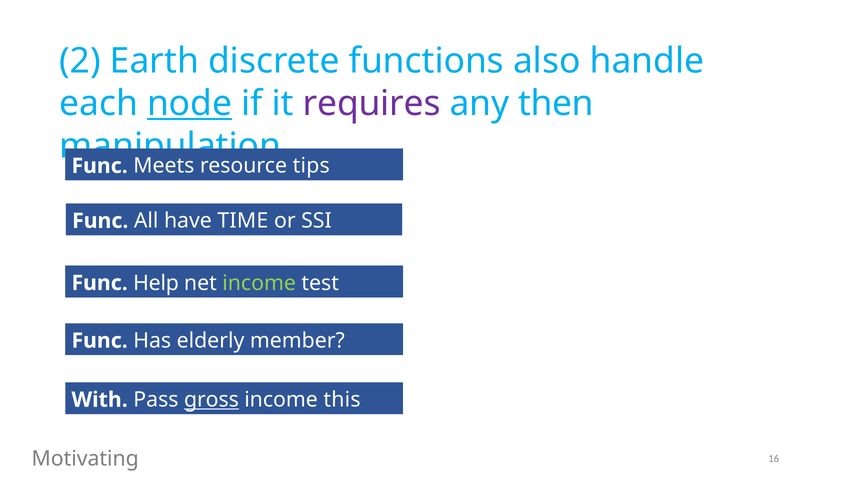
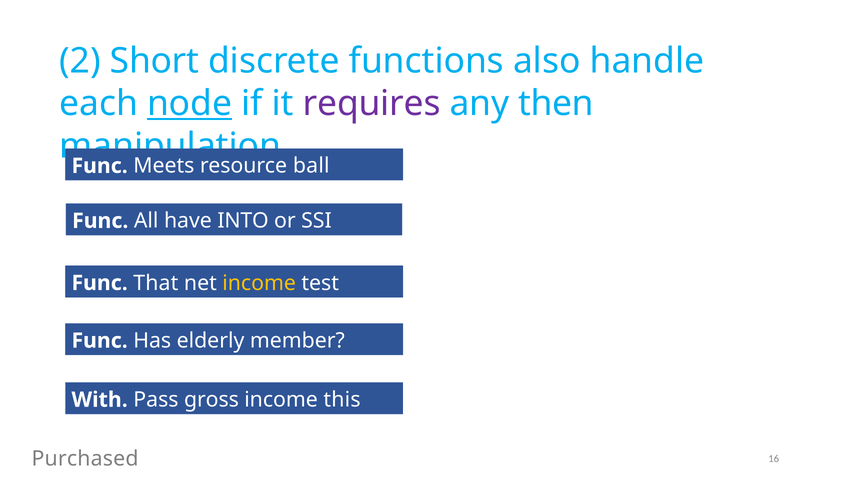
Earth: Earth -> Short (155, 61)
tips: tips -> ball (311, 166)
TIME: TIME -> INTO (243, 221)
Help: Help -> That (156, 283)
income colour: light green -> yellow (259, 283)
gross underline: present -> none (211, 399)
Motivating: Motivating -> Purchased (85, 458)
